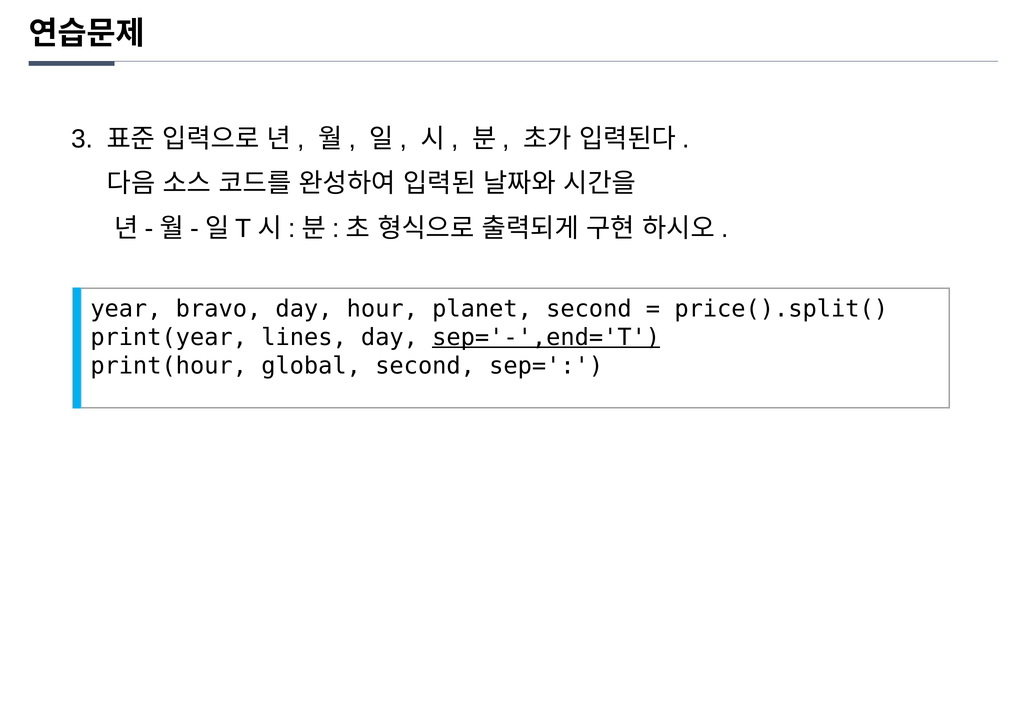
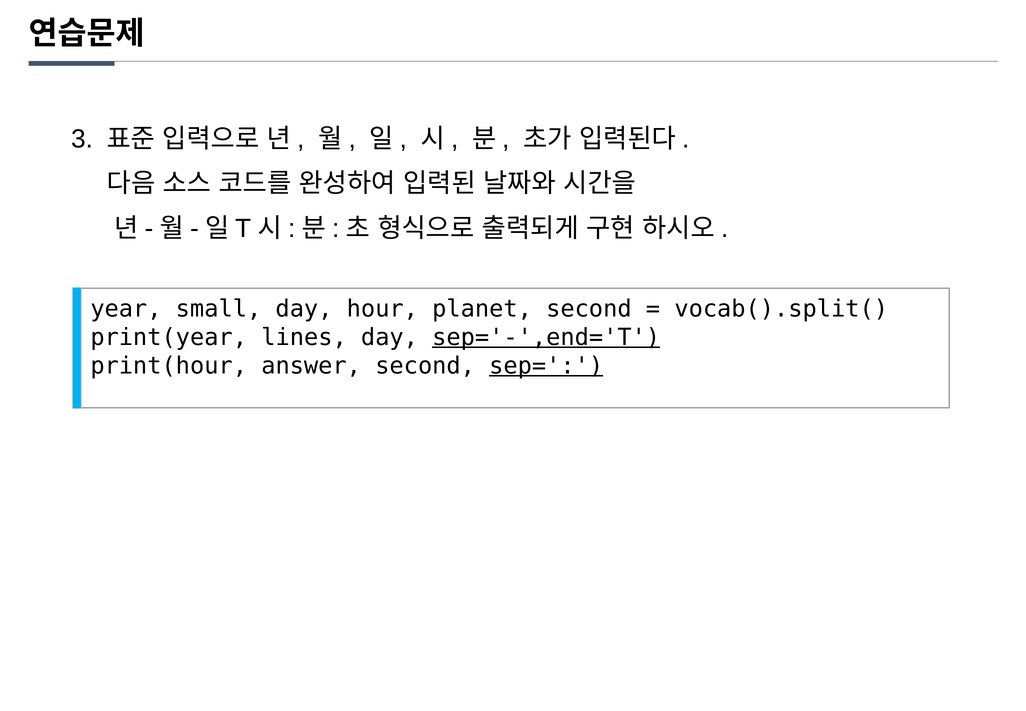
bravo: bravo -> small (219, 309)
price().split(: price().split( -> vocab().split( (781, 309)
global: global -> answer (311, 365)
sep= underline: none -> present (546, 365)
